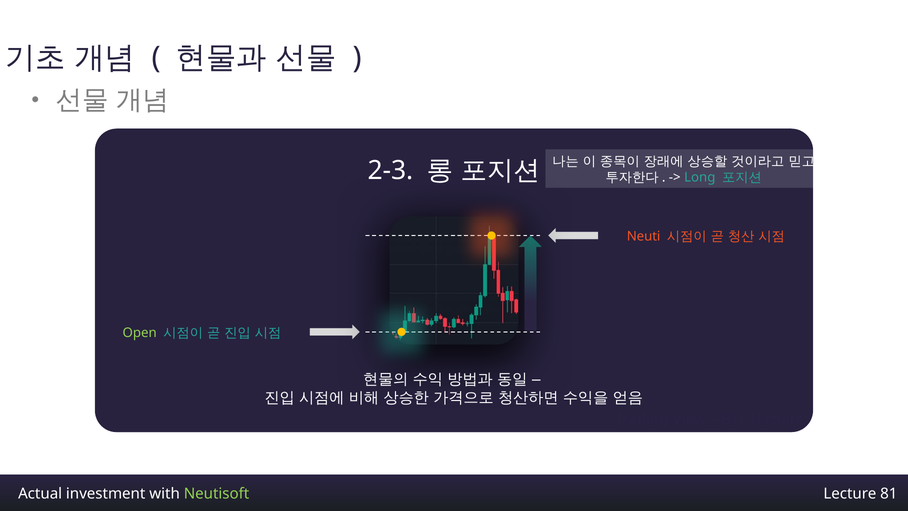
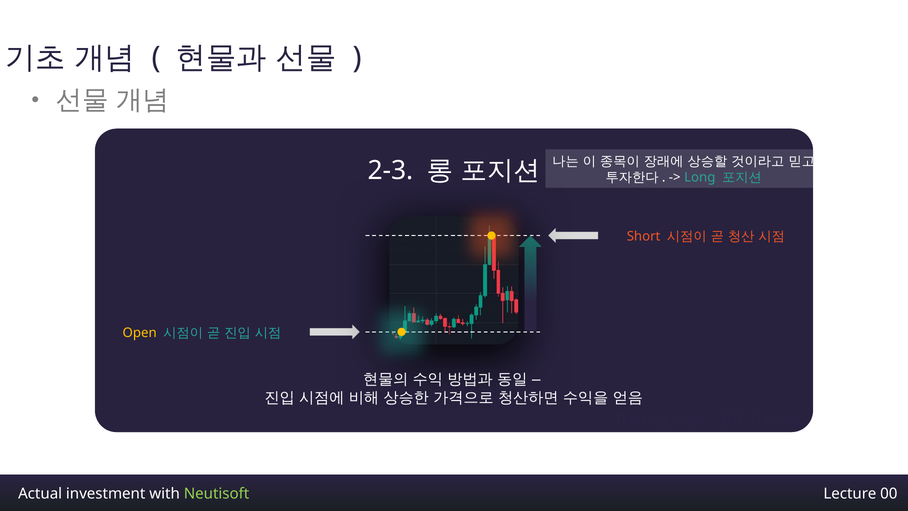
Neuti: Neuti -> Short (644, 236)
Open colour: light green -> yellow (140, 333)
81: 81 -> 00 (889, 493)
